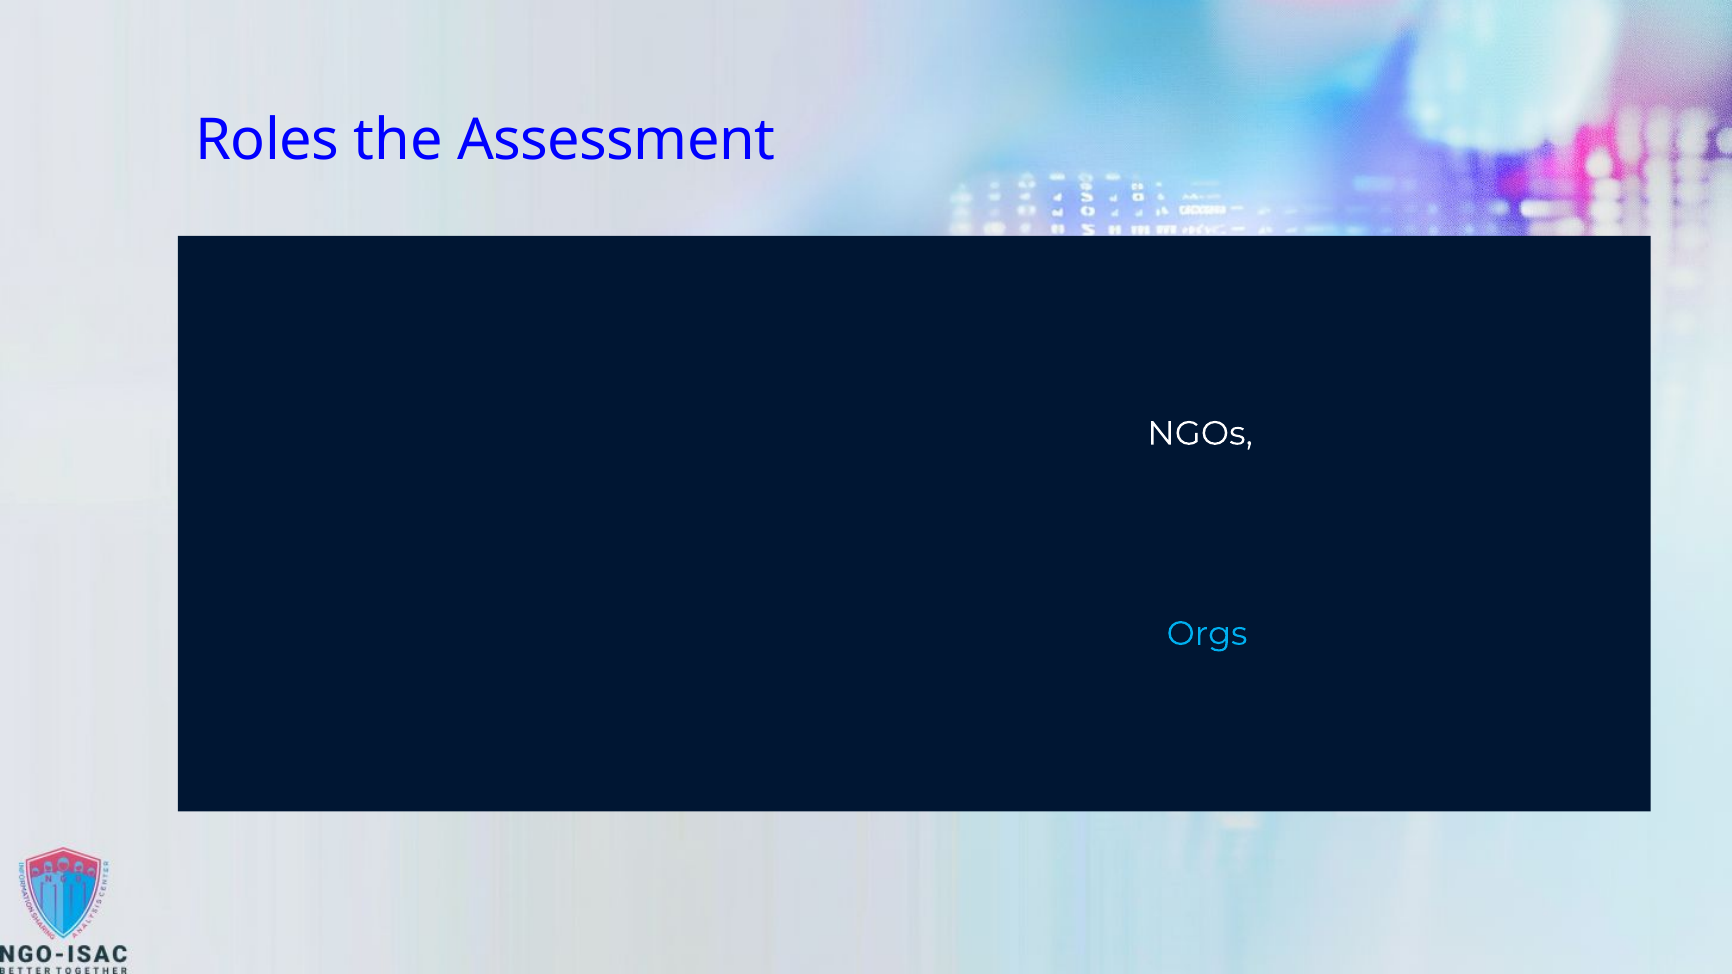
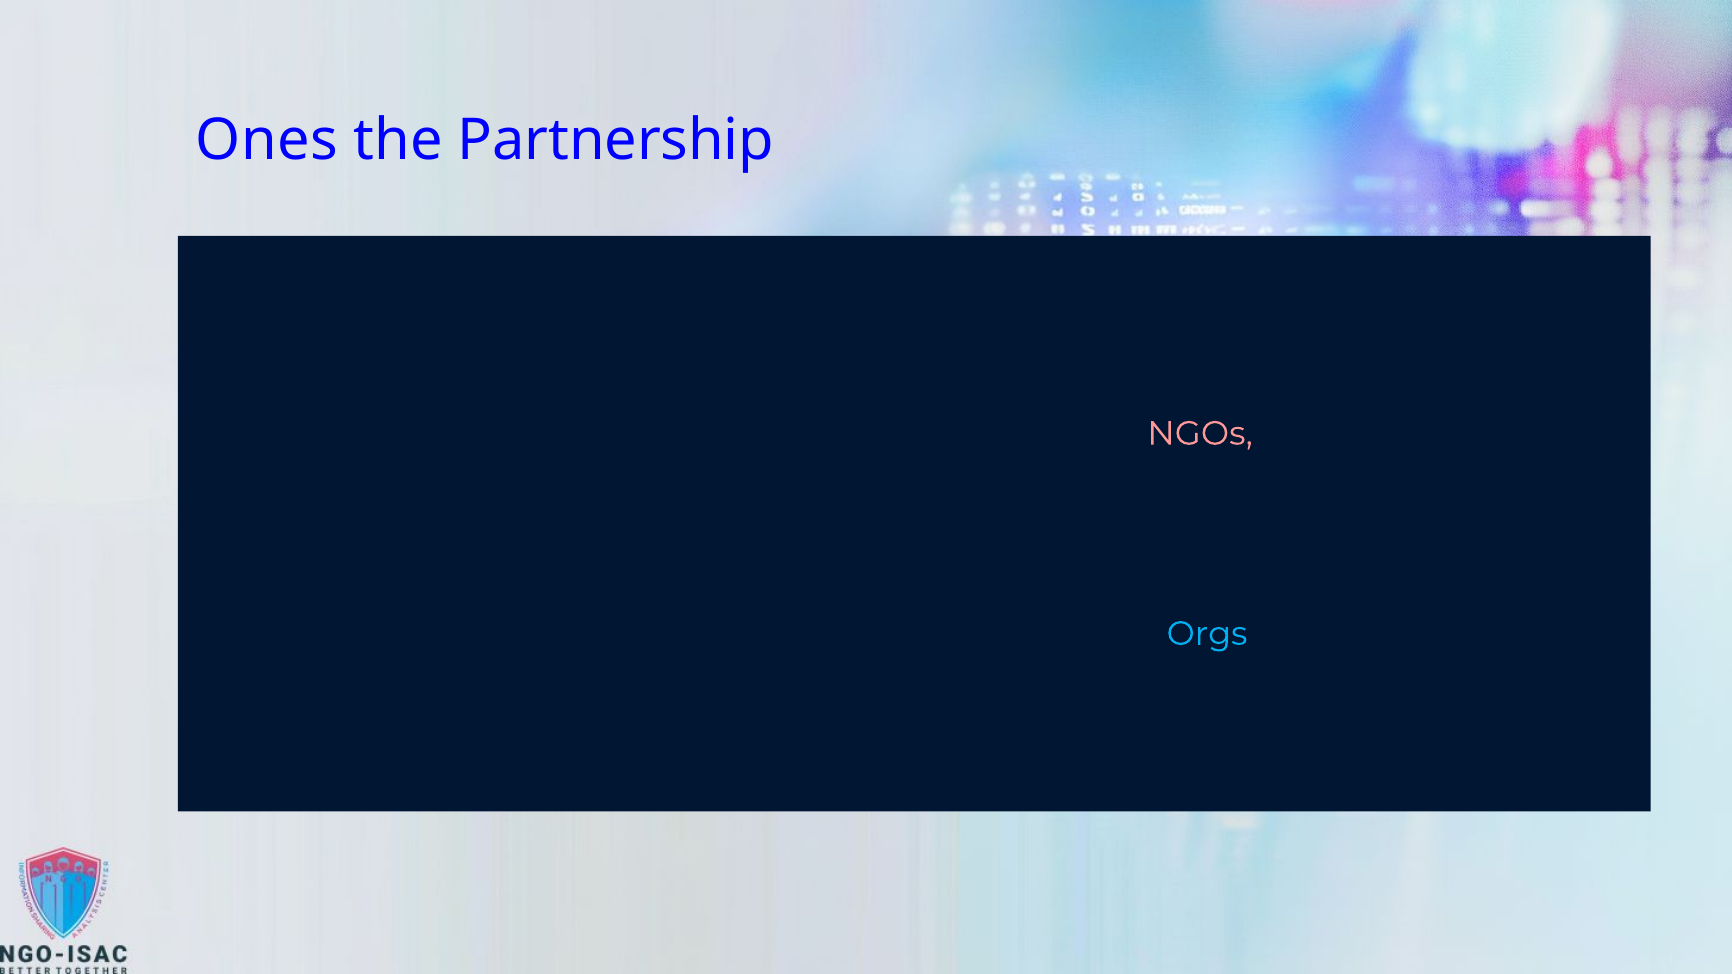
Roles: Roles -> Ones (267, 140)
the Assessment: Assessment -> Partnership (616, 140)
NGOs colour: white -> pink (1200, 434)
